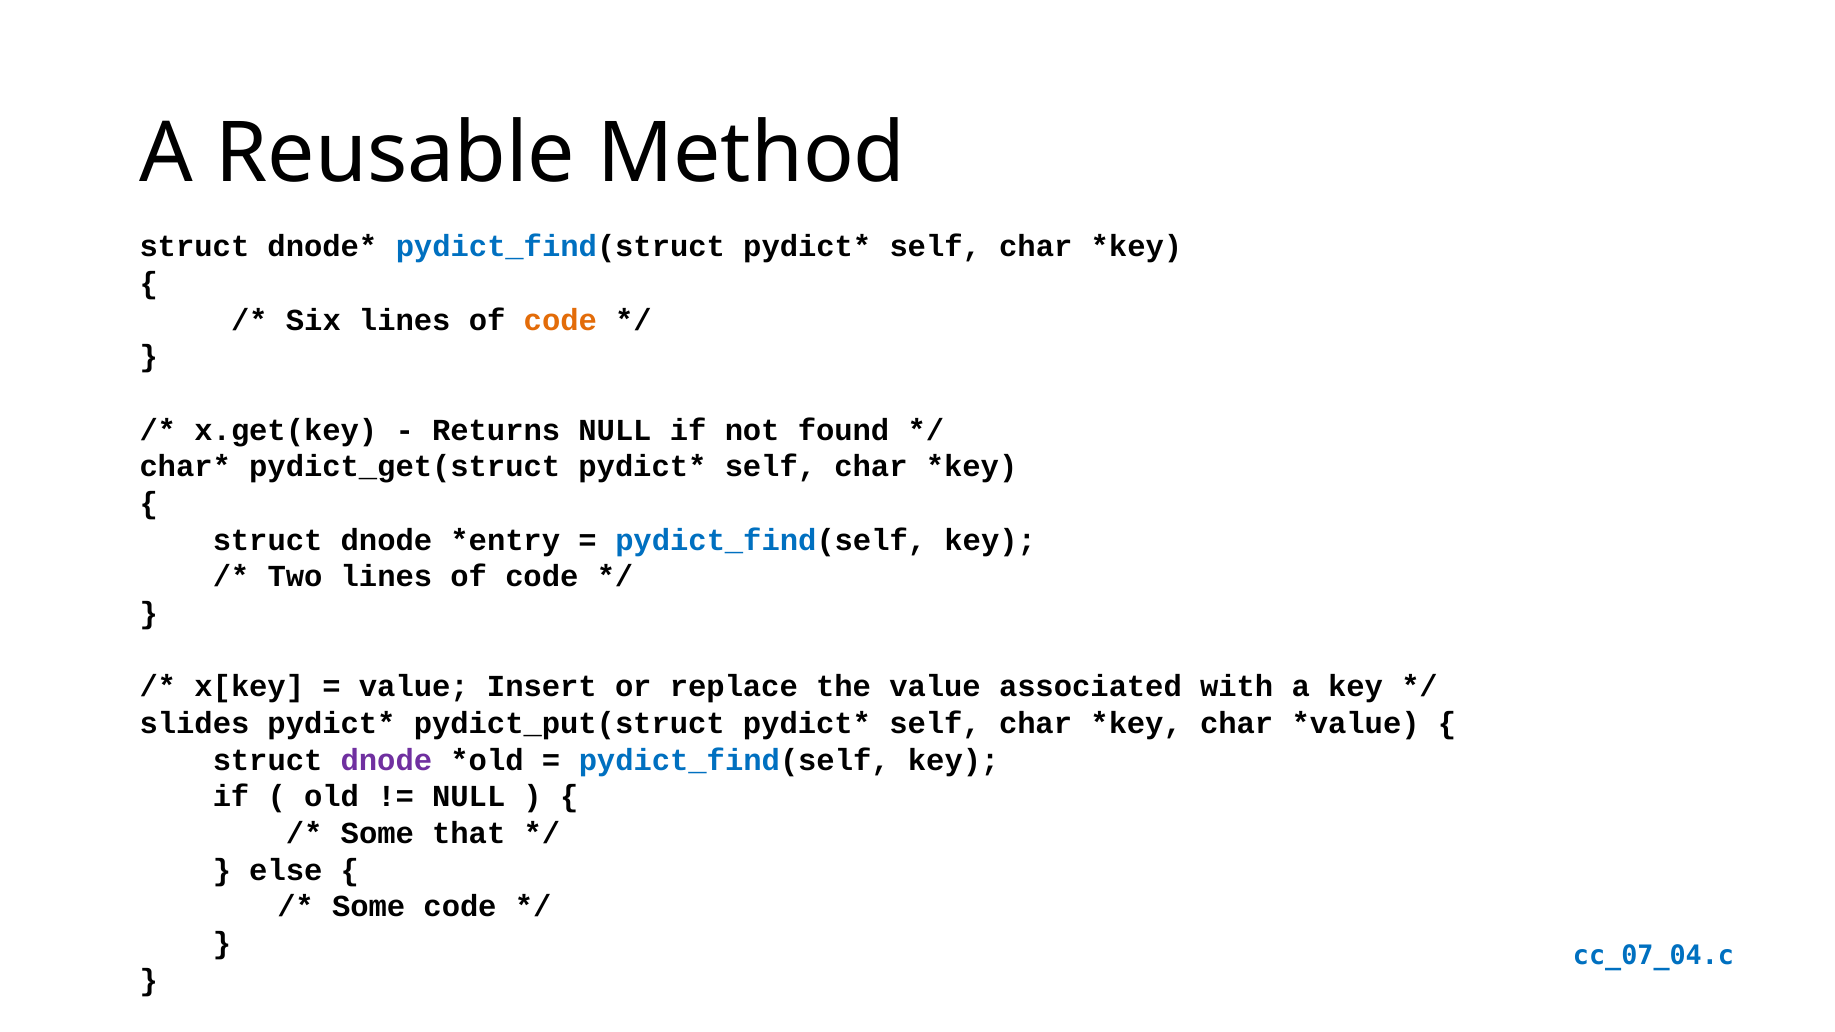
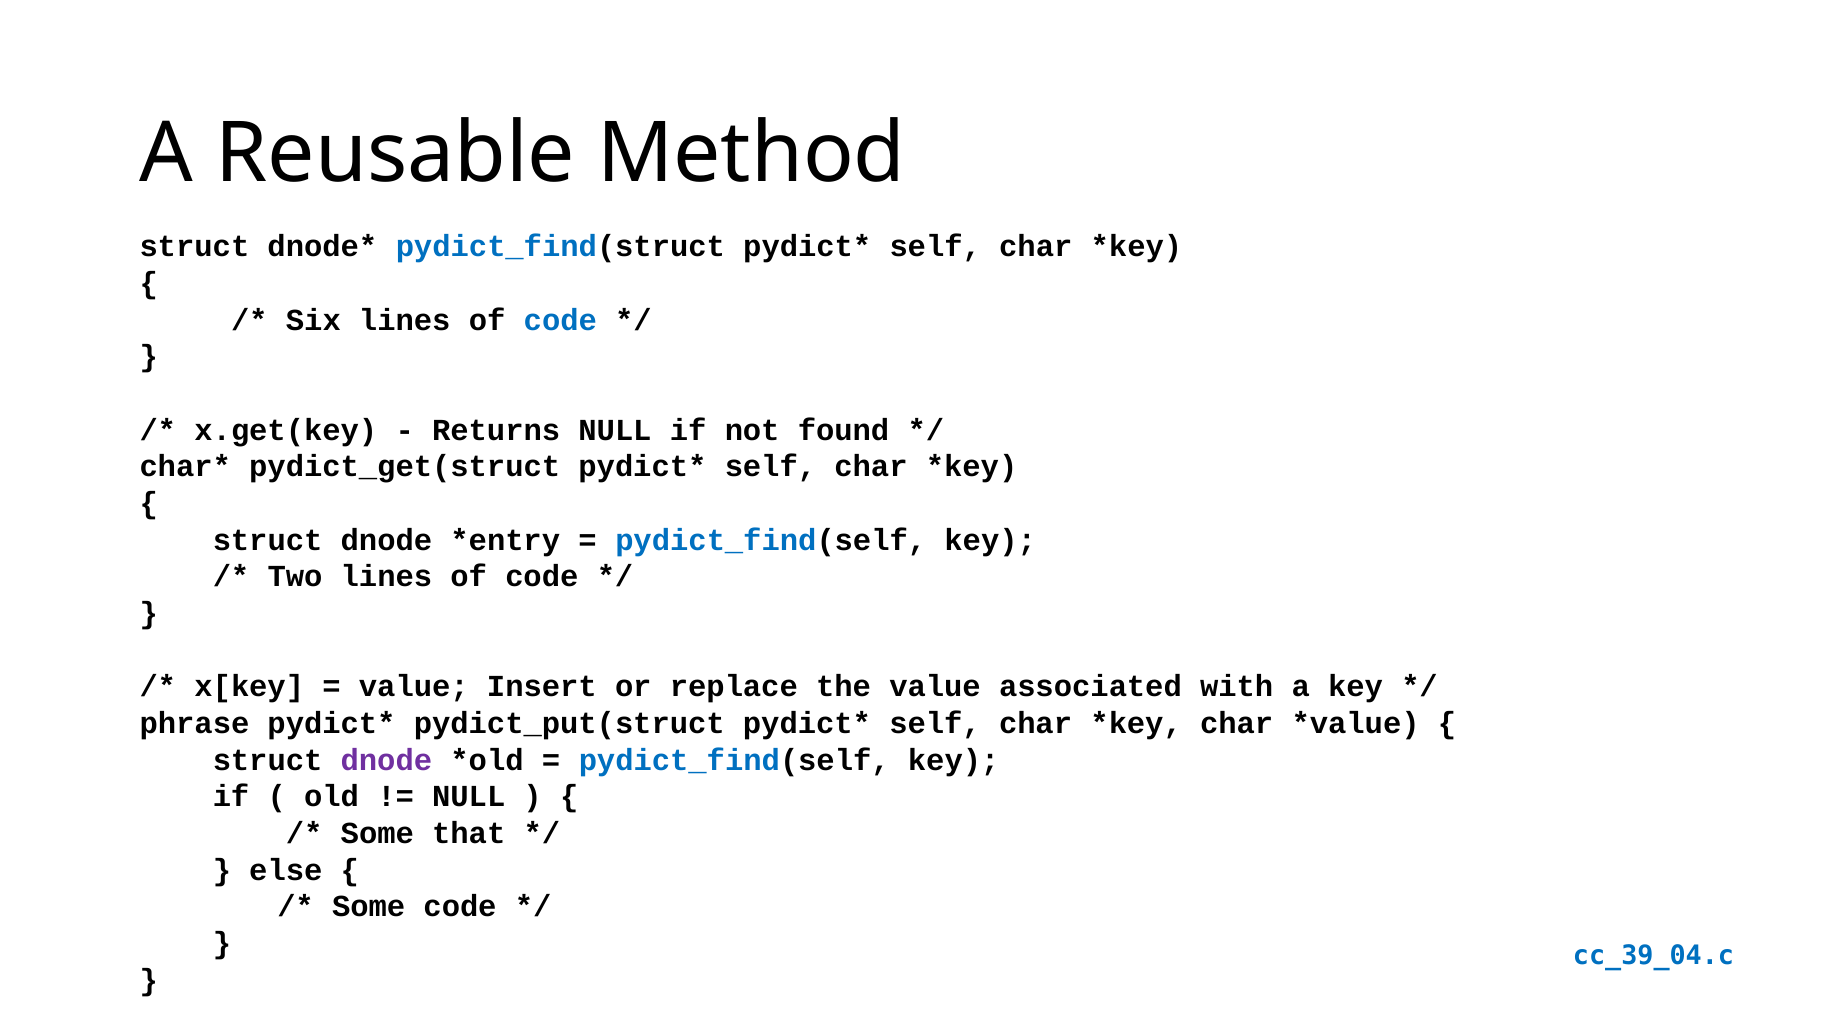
code colour: orange -> blue (560, 320)
slides: slides -> phrase (195, 724)
cc_07_04.c: cc_07_04.c -> cc_39_04.c (1654, 955)
